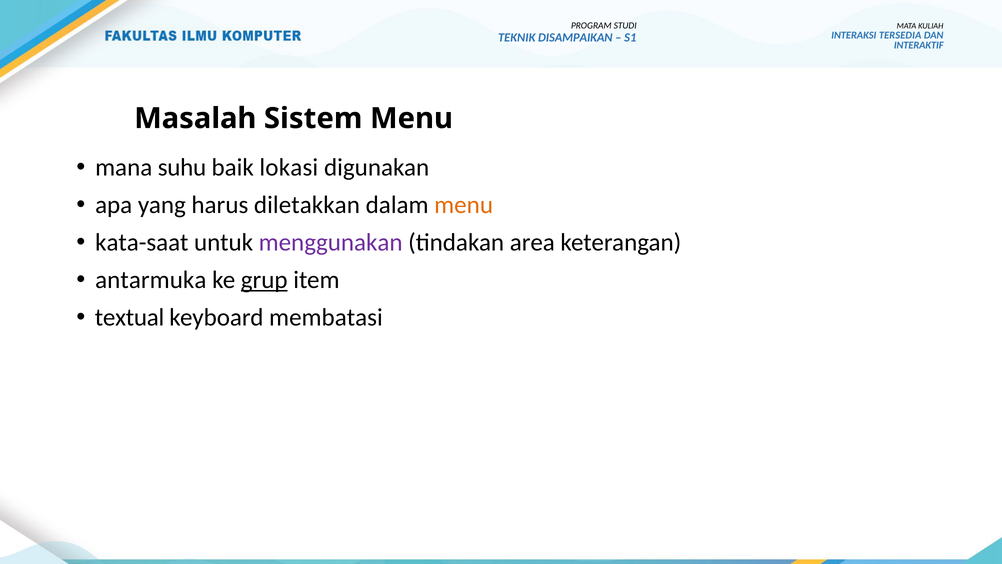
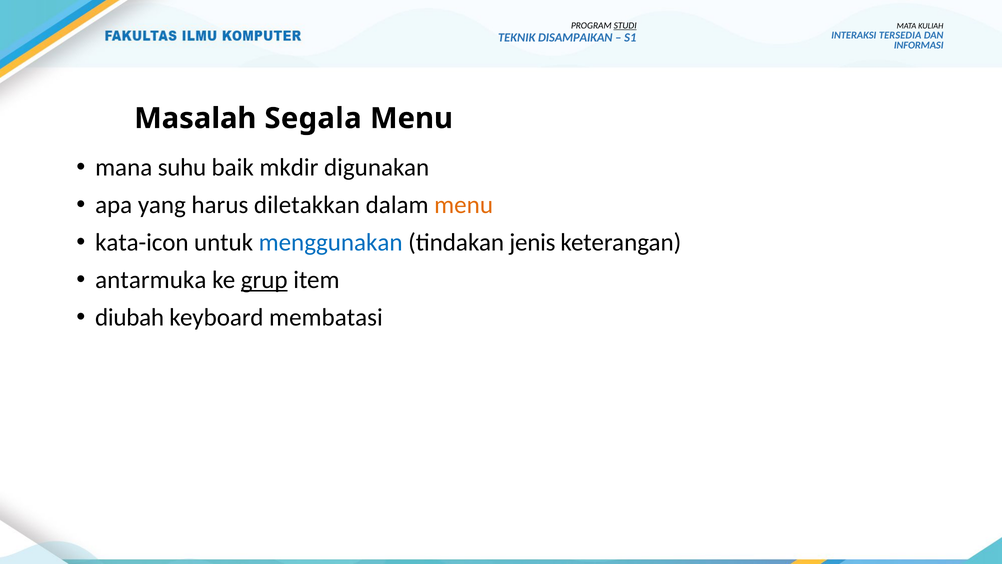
STUDI underline: none -> present (625, 26)
INTERAKTIF: INTERAKTIF -> INFORMASI (919, 45)
Sistem: Sistem -> Segala (313, 118)
lokasi: lokasi -> mkdir (289, 167)
kata-saat: kata-saat -> kata-icon (142, 242)
menggunakan colour: purple -> blue (331, 242)
area: area -> jenis (532, 242)
textual: textual -> diubah (130, 317)
